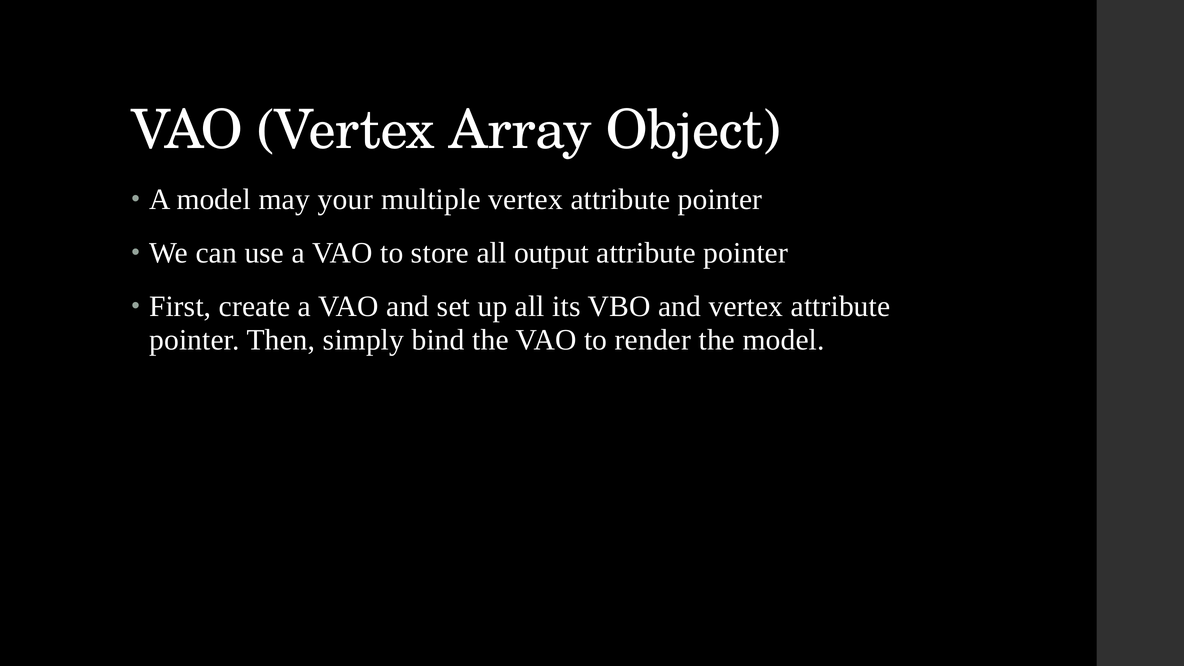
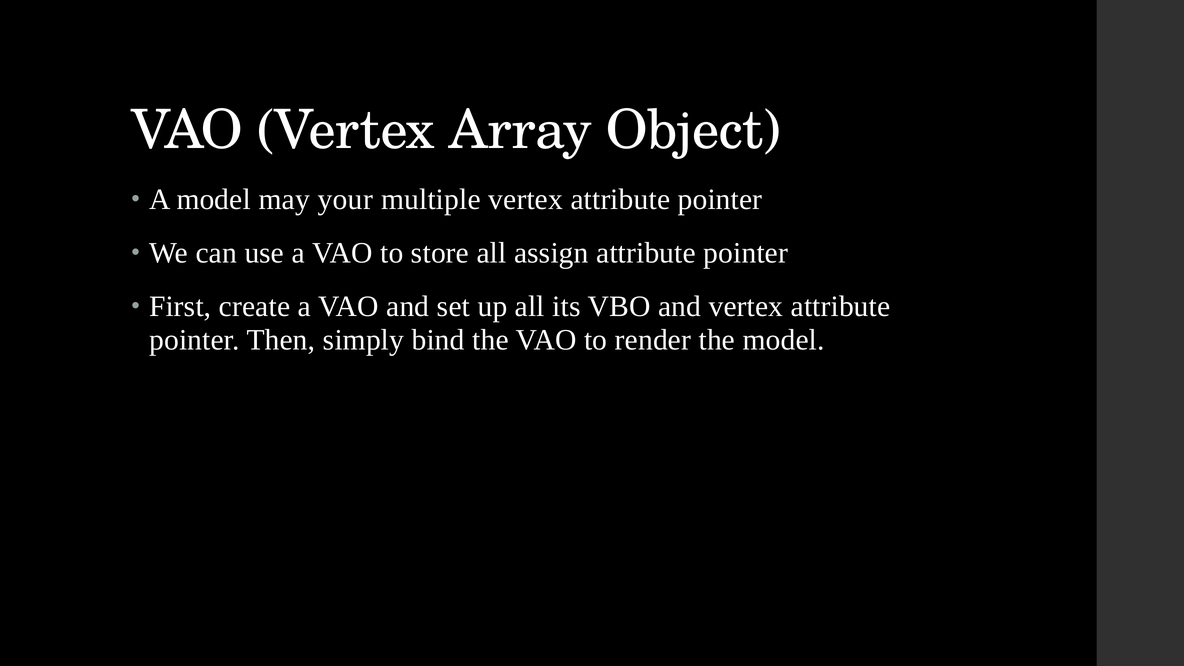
output: output -> assign (551, 253)
